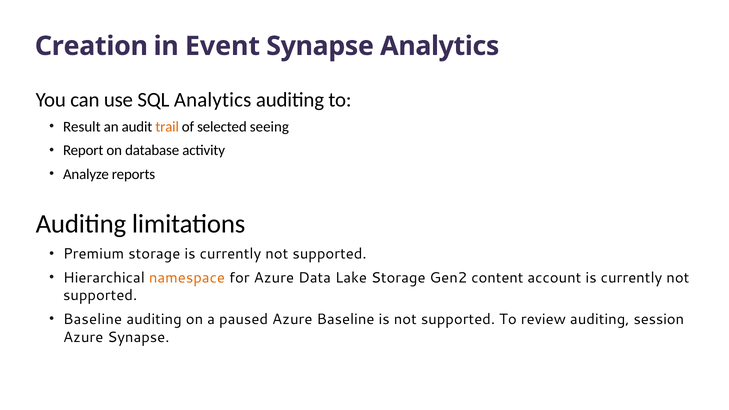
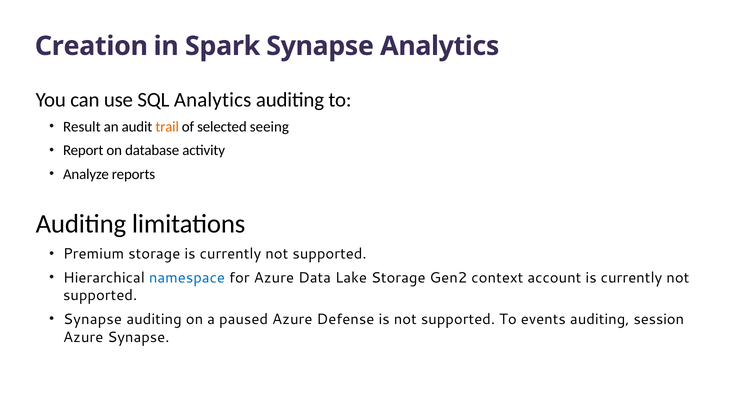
Event: Event -> Spark (223, 46)
namespace colour: orange -> blue (187, 278)
content: content -> context (497, 278)
Baseline: Baseline -> Synapse (93, 319)
Azure Baseline: Baseline -> Defense (345, 319)
review: review -> events (543, 319)
